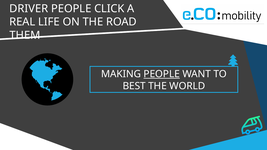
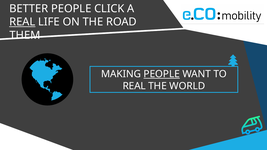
DRIVER: DRIVER -> BETTER (29, 9)
REAL underline: none -> present (22, 22)
BEST: BEST -> REAL (134, 86)
